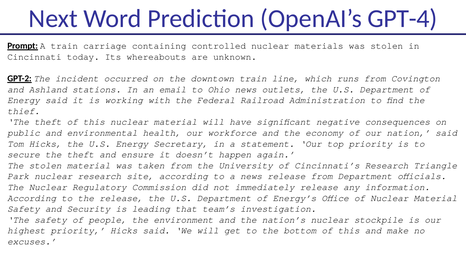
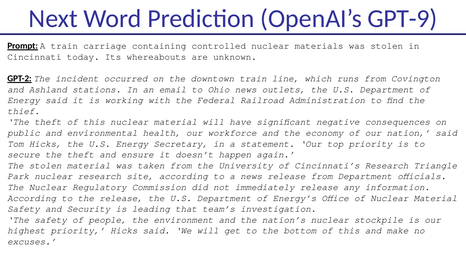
GPT-4: GPT-4 -> GPT-9 (402, 19)
